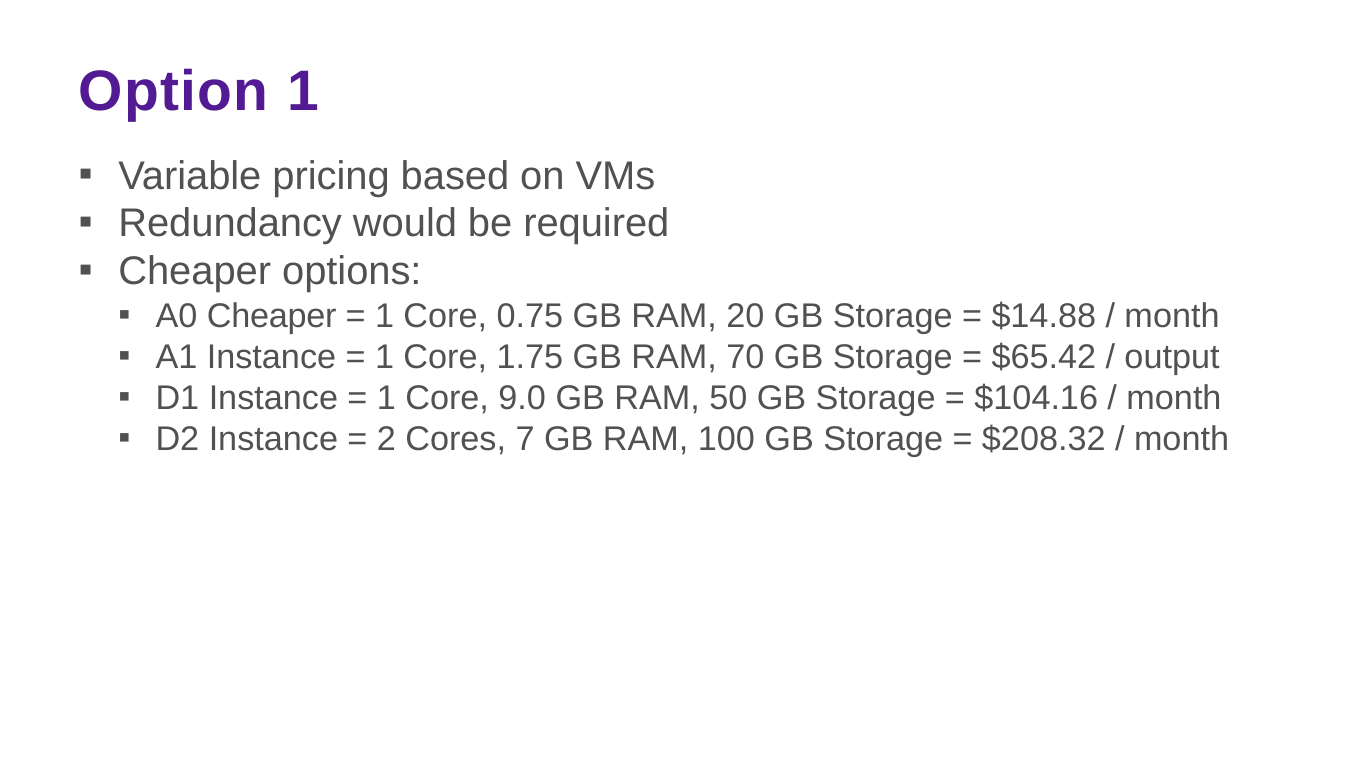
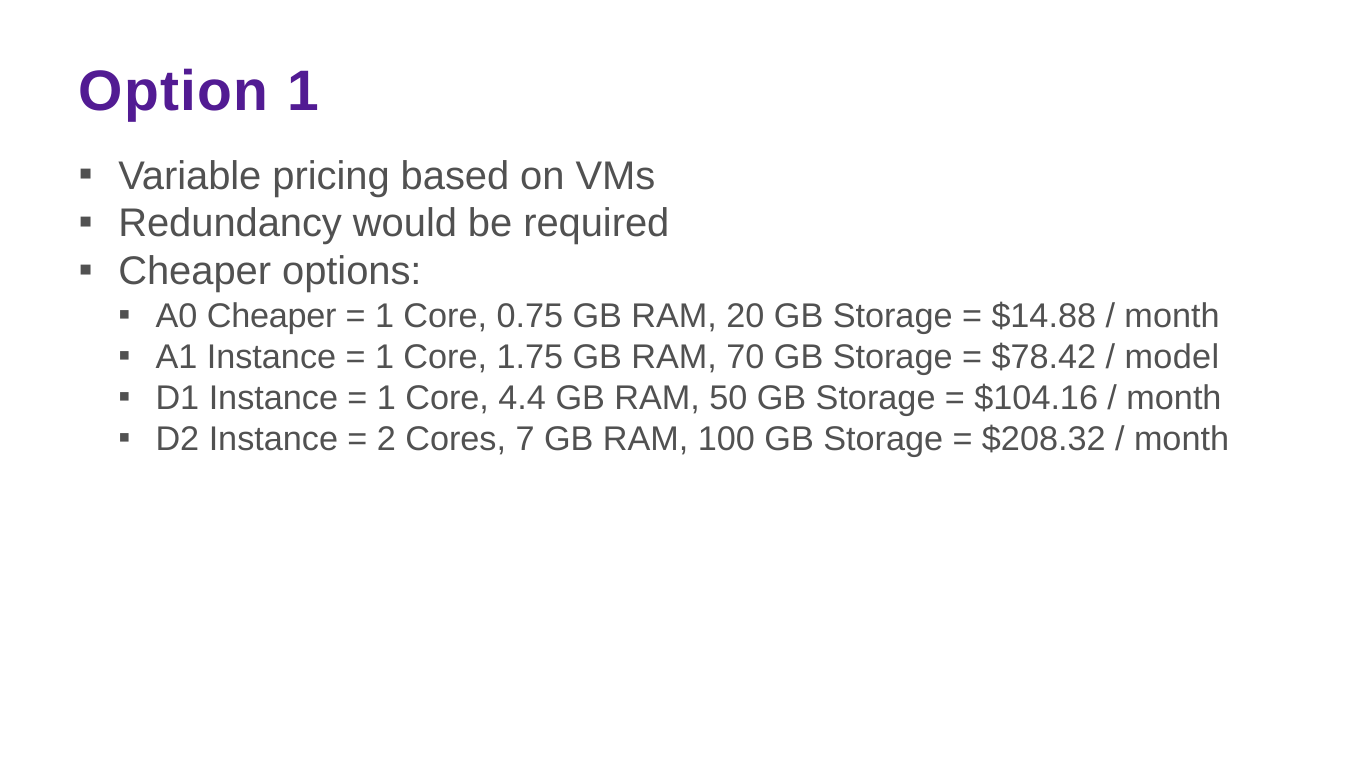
$65.42: $65.42 -> $78.42 (1044, 357)
output: output -> model (1172, 357)
9.0: 9.0 -> 4.4 (522, 398)
